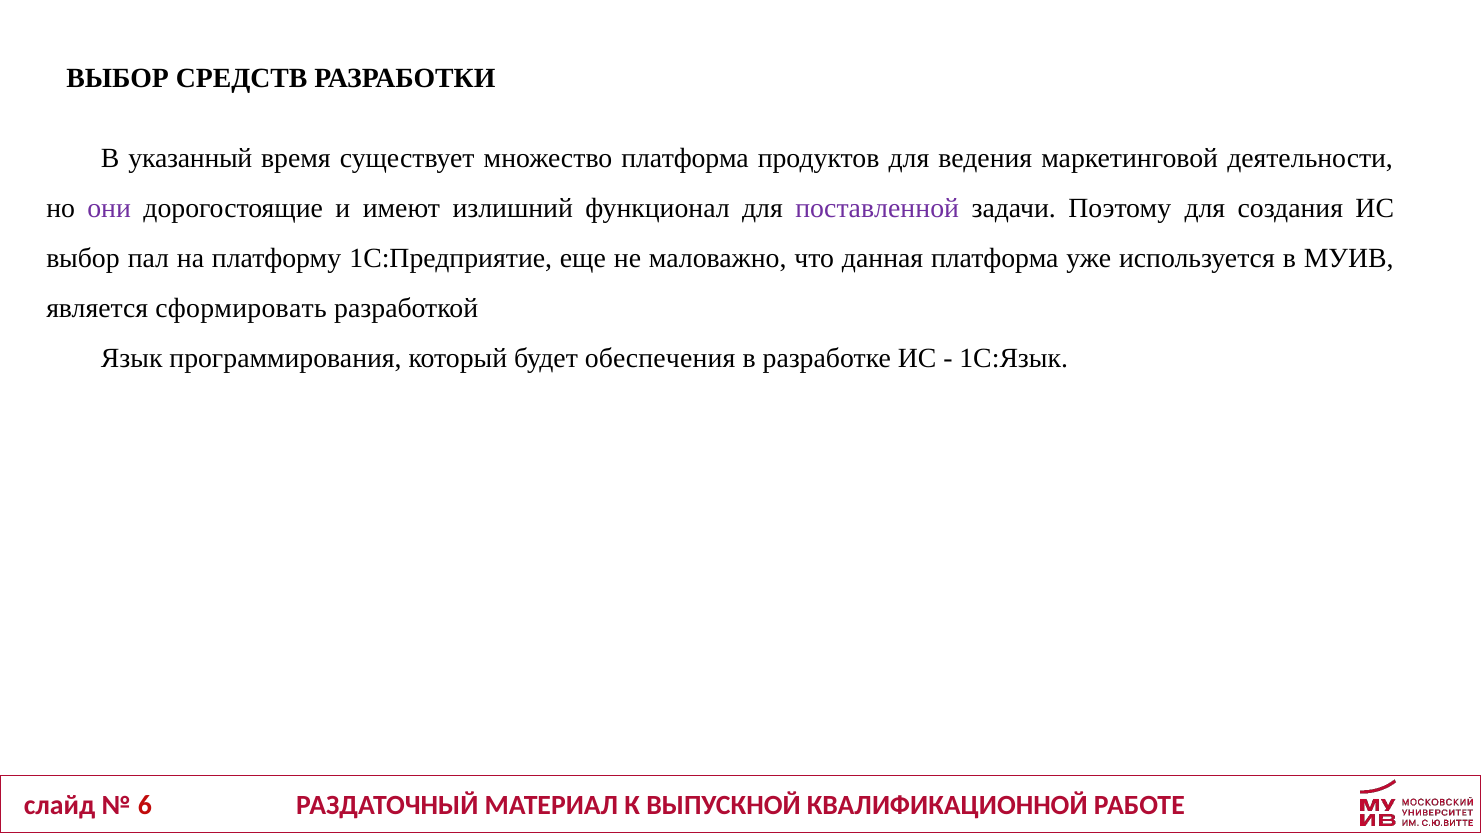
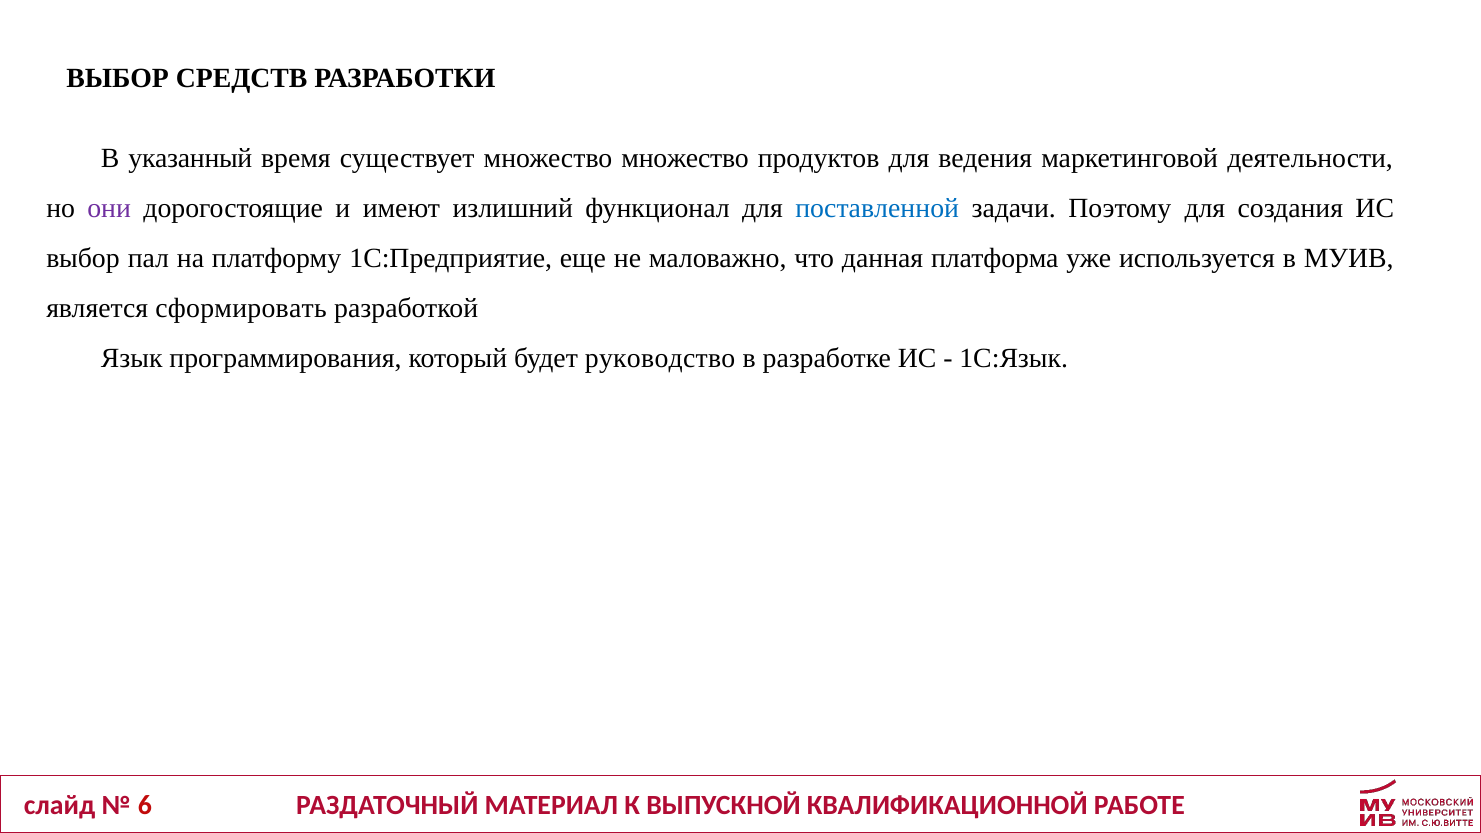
множество платформа: платформа -> множество (685, 158)
поставленной colour: purple -> blue (877, 208)
обеспечения: обеспечения -> руководство (660, 358)
